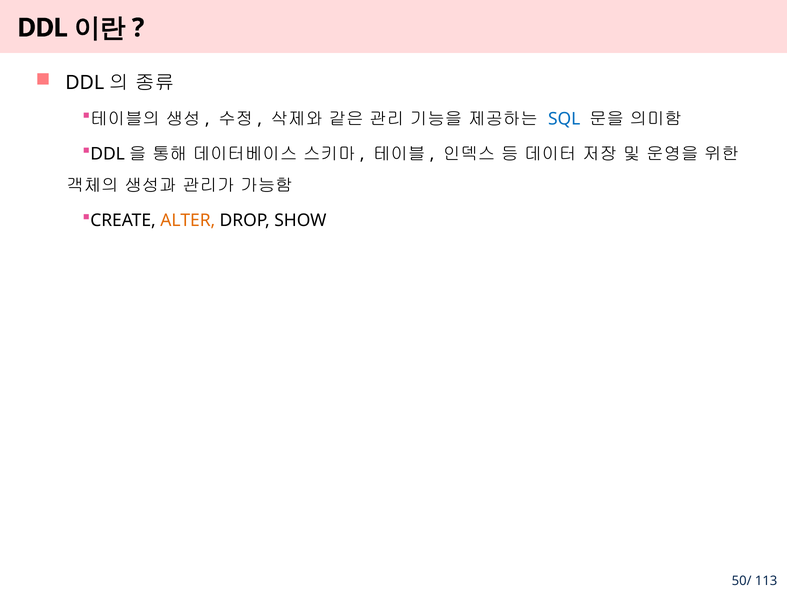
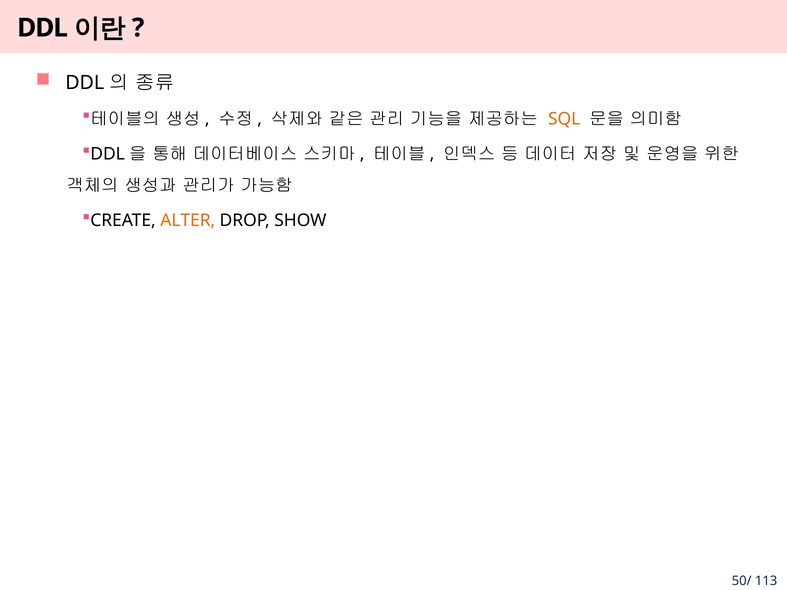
SQL colour: blue -> orange (564, 119)
